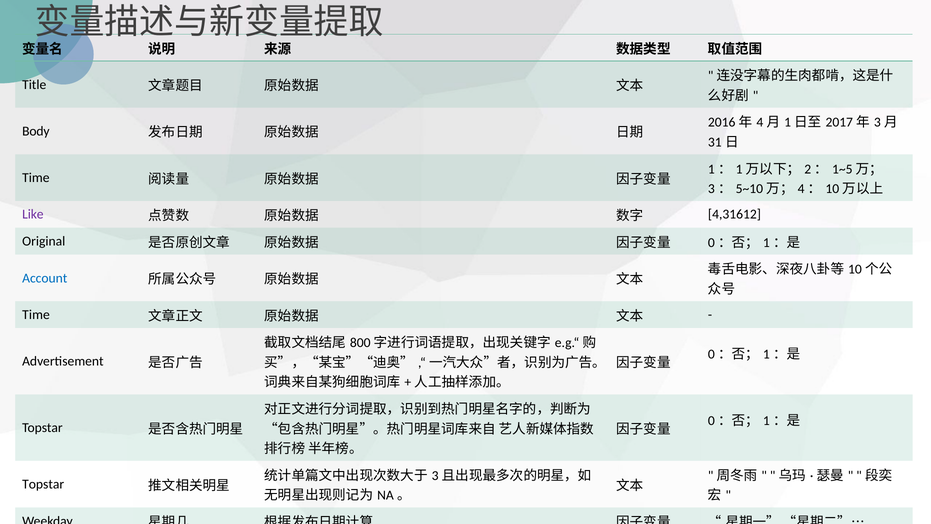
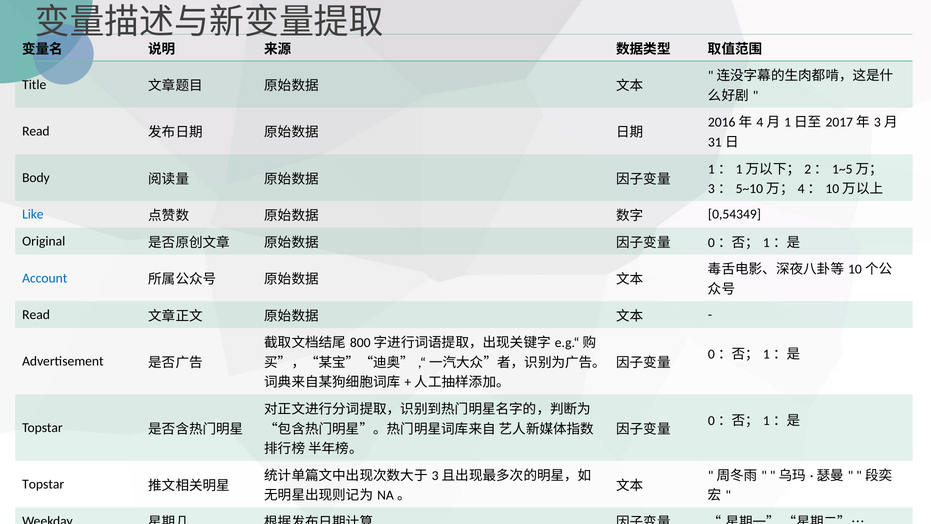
Body: Body -> Read (36, 131)
Time: Time -> Body (36, 178)
Like colour: purple -> blue (33, 214)
4,31612: 4,31612 -> 0,54349 (734, 214)
Time: Time -> Read (36, 315)
